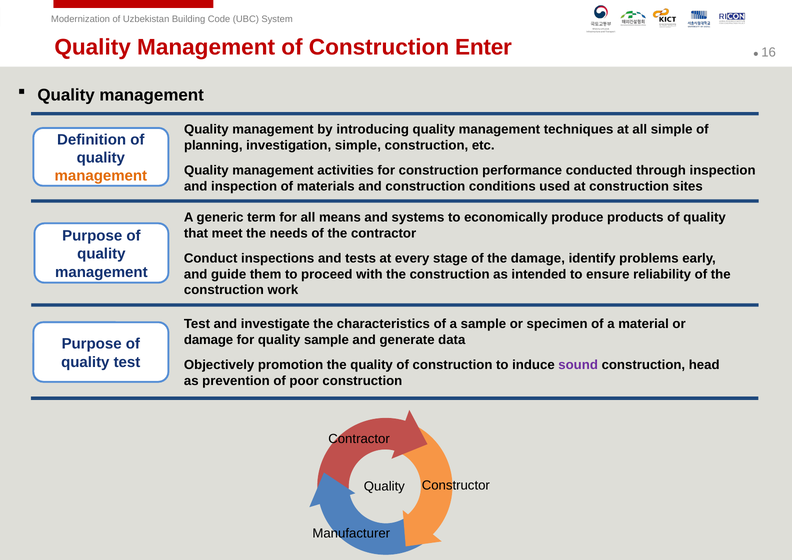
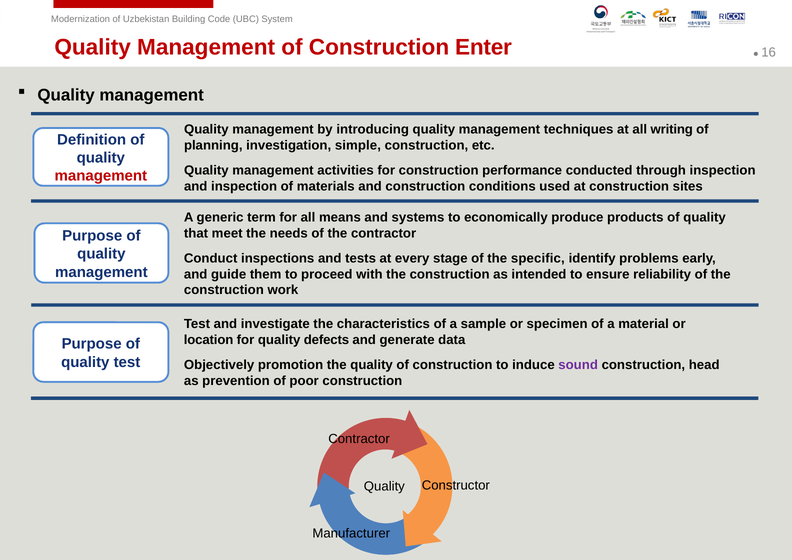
all simple: simple -> writing (672, 130)
management colour: orange -> red (101, 176)
the damage: damage -> specific (538, 258)
damage: damage -> location (209, 340)
quality sample: sample -> defects (326, 340)
